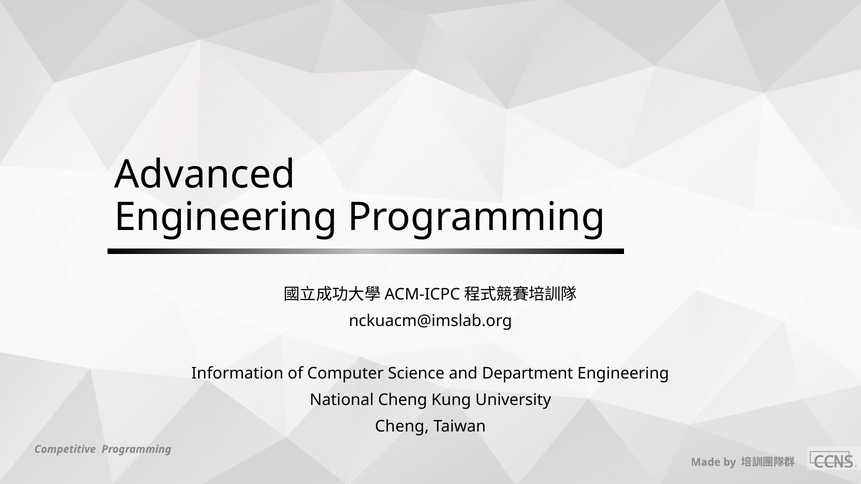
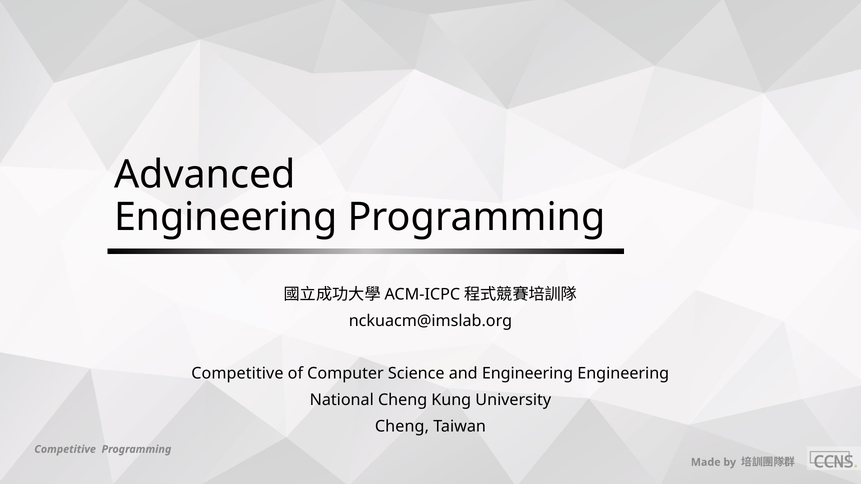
Information: Information -> Competitive (237, 374)
and Department: Department -> Engineering (528, 374)
